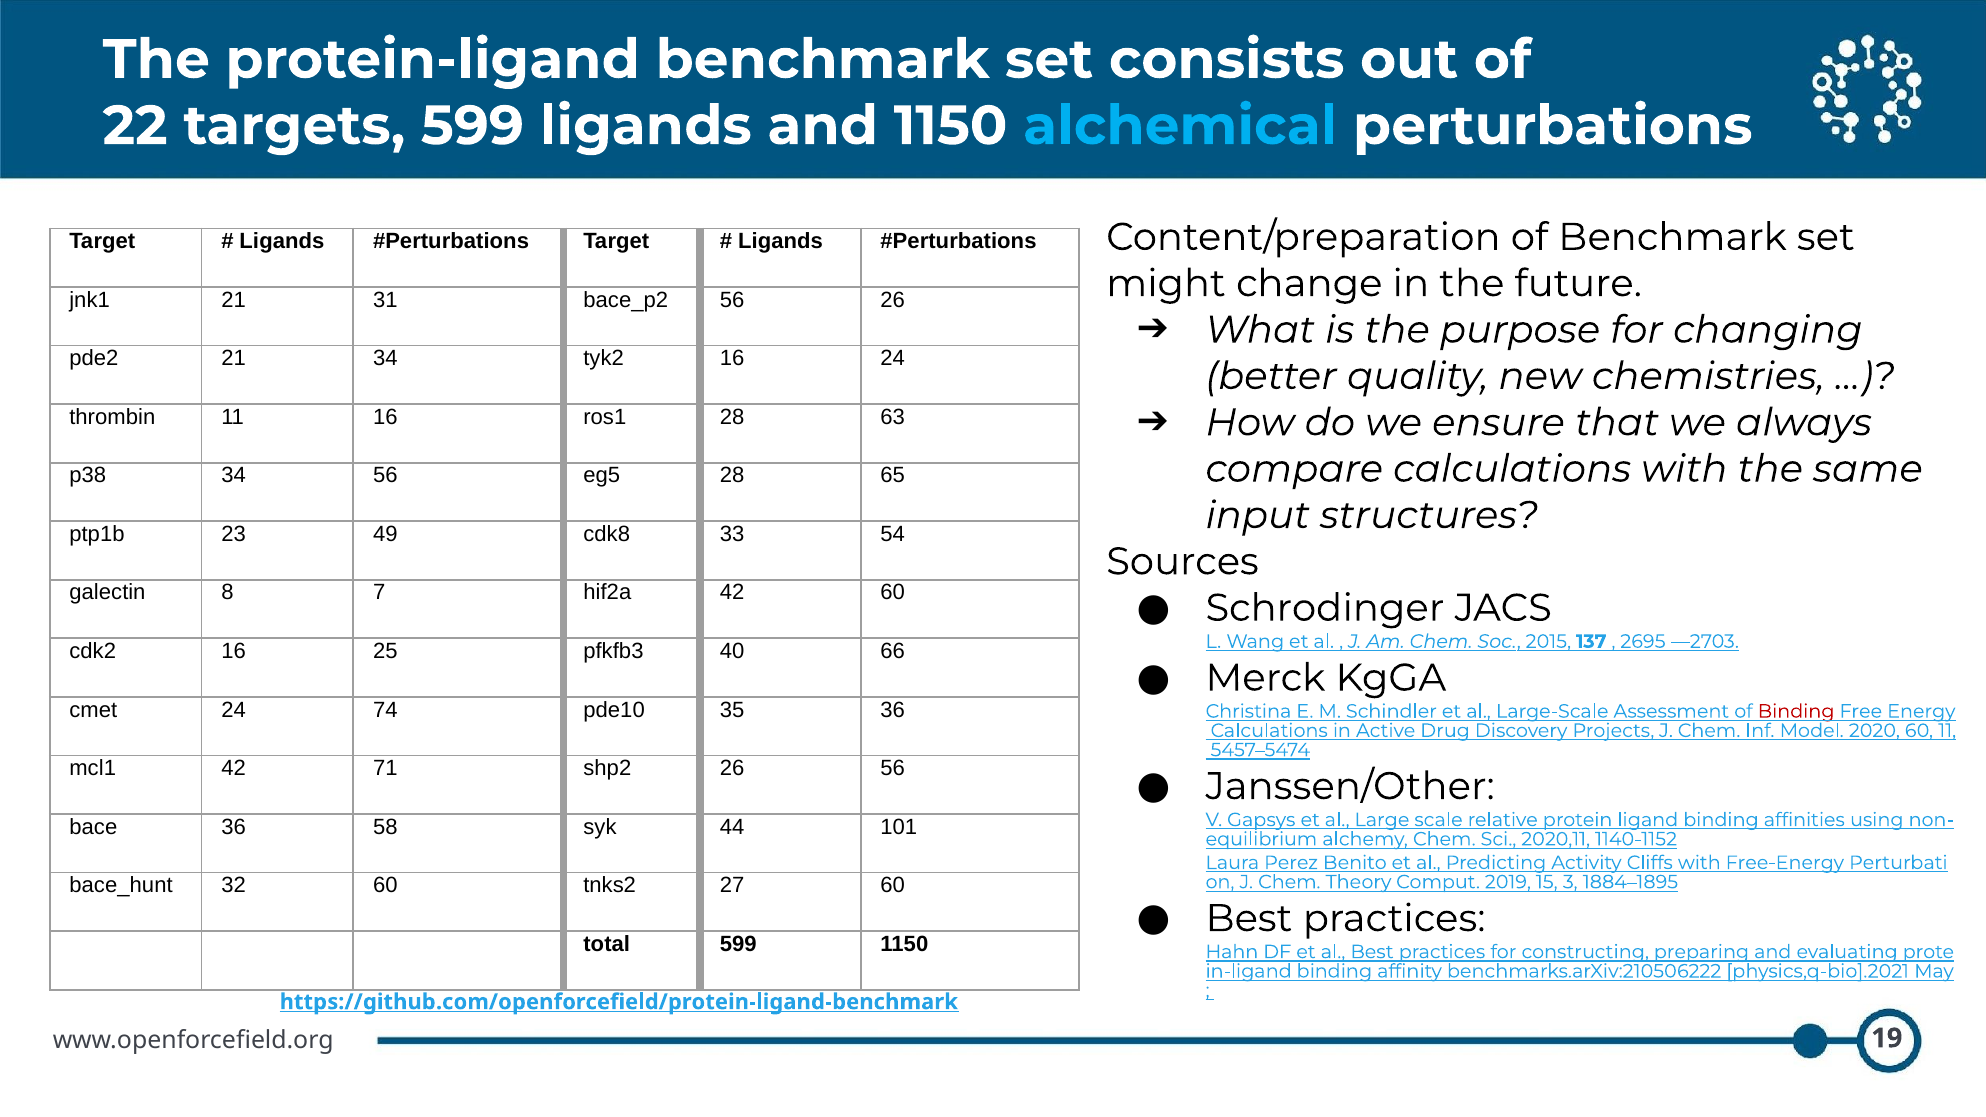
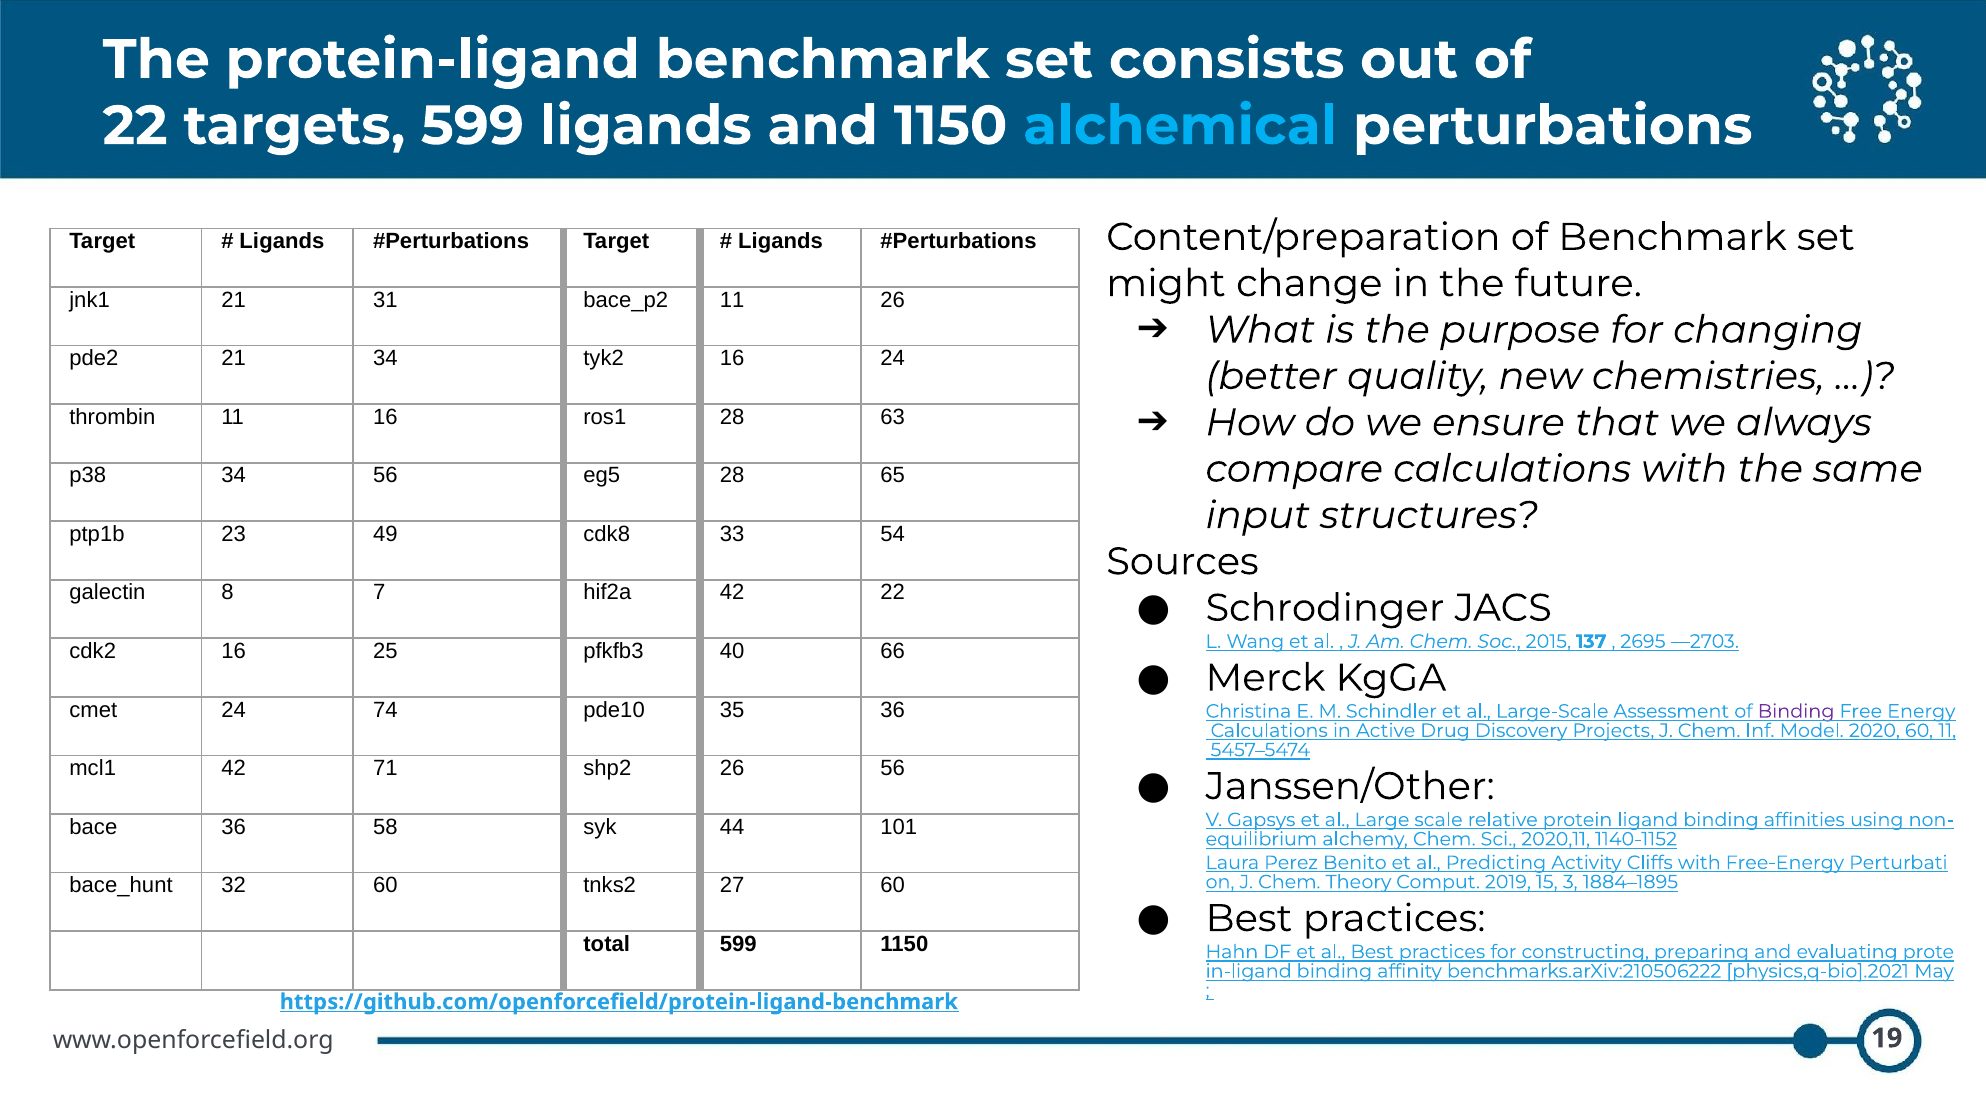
56: 56 -> 11 (732, 300)
42 60: 60 -> 22 (893, 593)
Binding colour: red -> purple (1796, 711)
